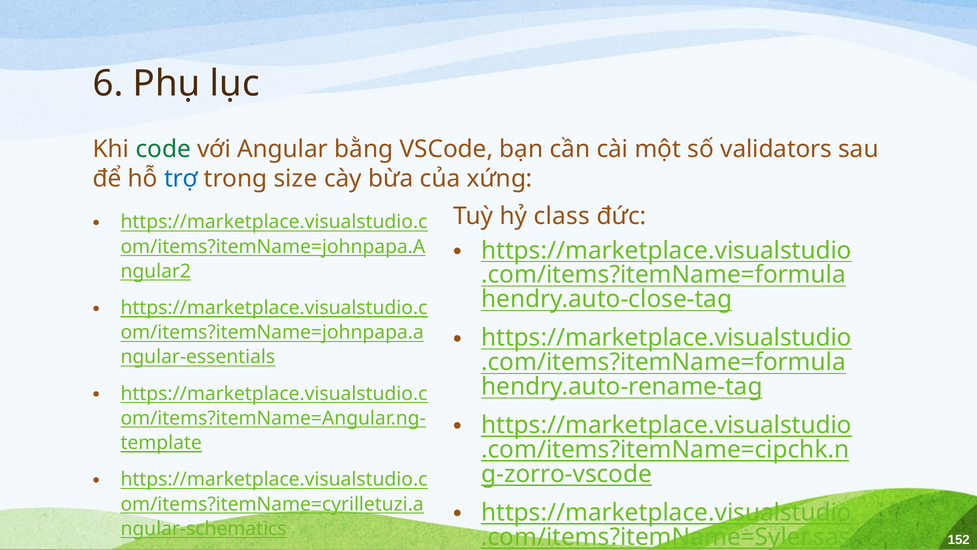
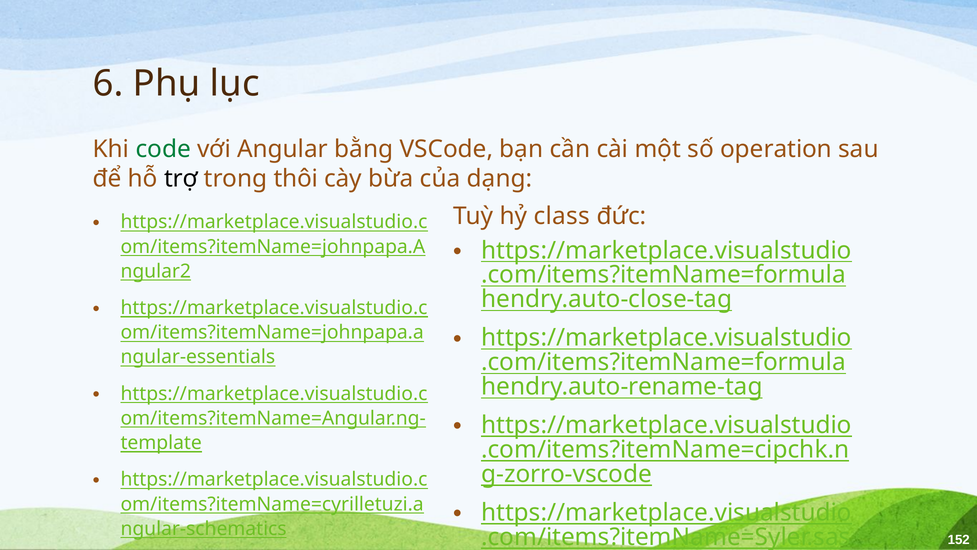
validators: validators -> operation (776, 149)
trợ colour: blue -> black (181, 179)
size: size -> thôi (296, 179)
xứng: xứng -> dạng (500, 179)
